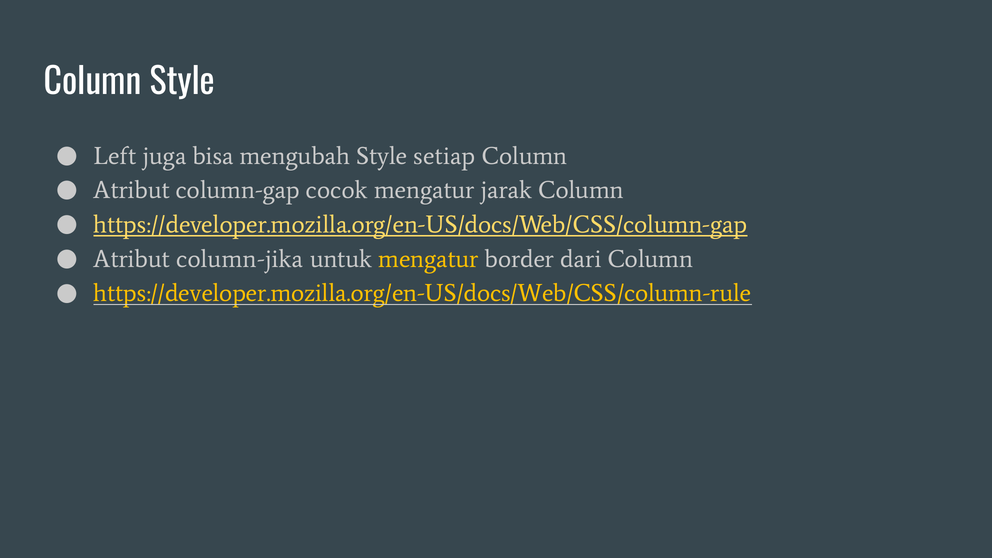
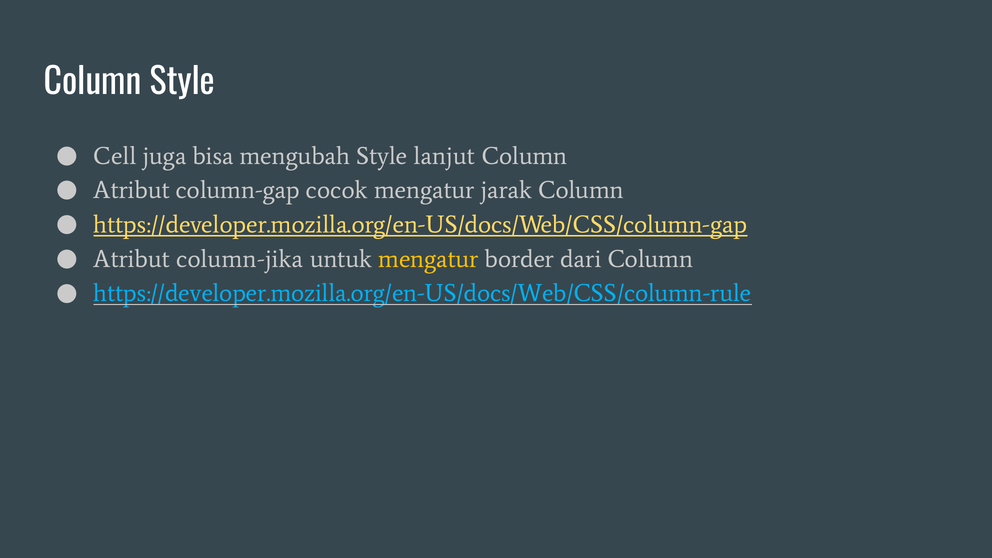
Left: Left -> Cell (115, 156)
setiap: setiap -> lanjut (444, 156)
https://developer.mozilla.org/en-US/docs/Web/CSS/column-rule colour: yellow -> light blue (422, 293)
